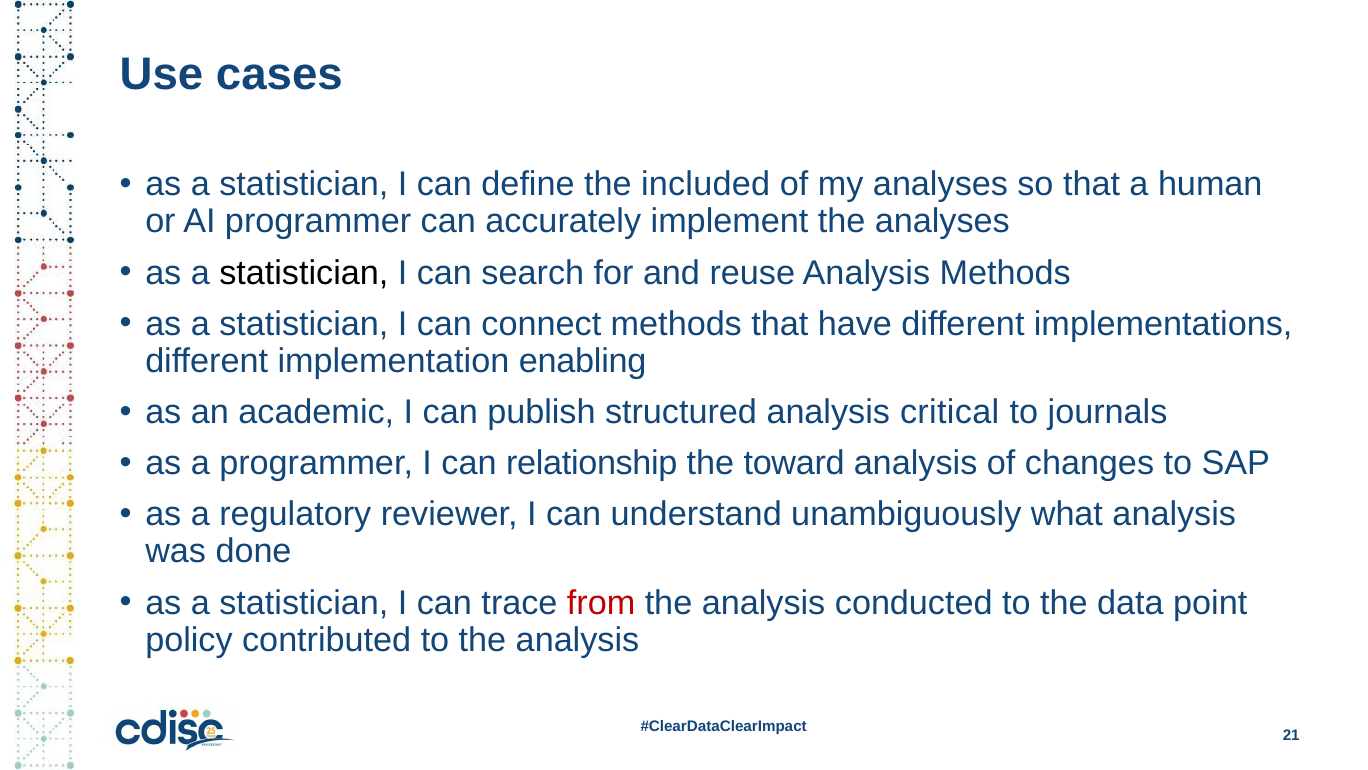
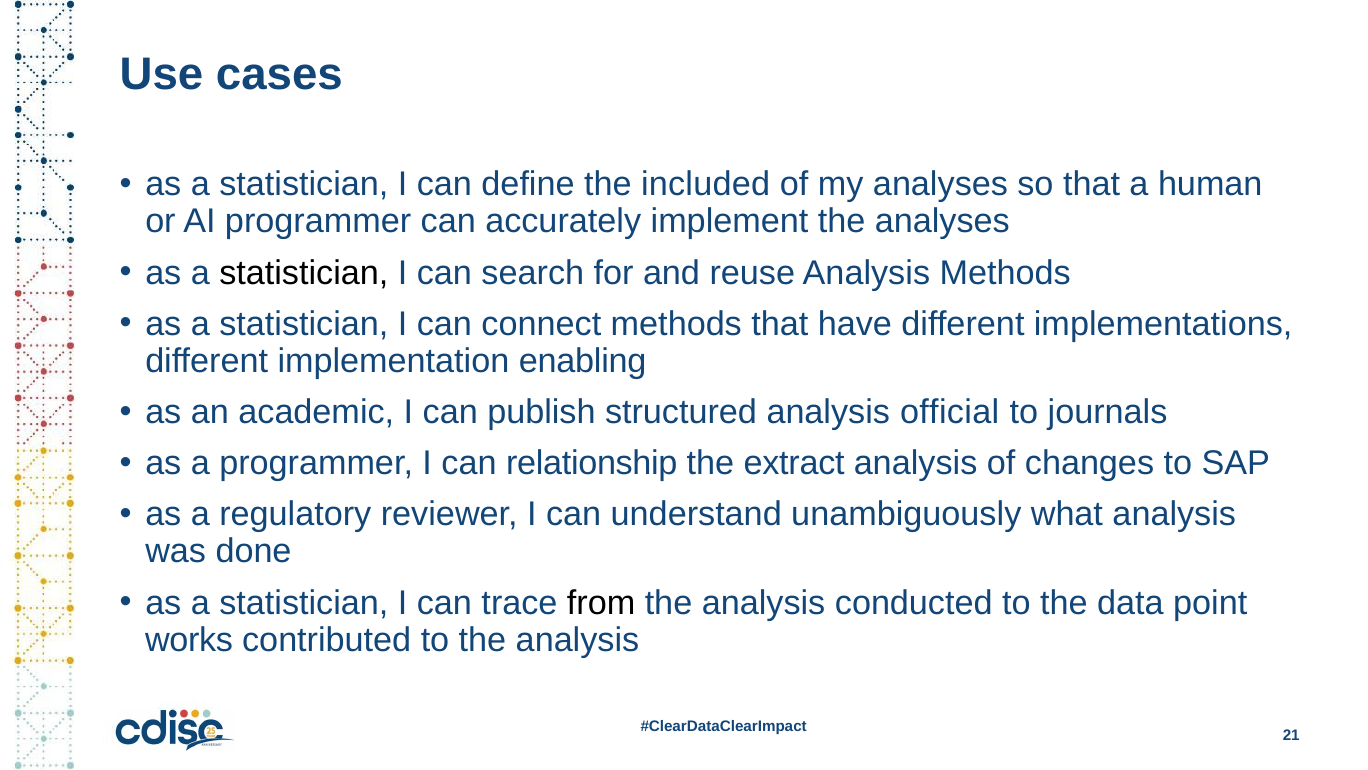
critical: critical -> official (950, 412)
toward: toward -> extract (794, 463)
from colour: red -> black (601, 602)
policy: policy -> works (189, 639)
